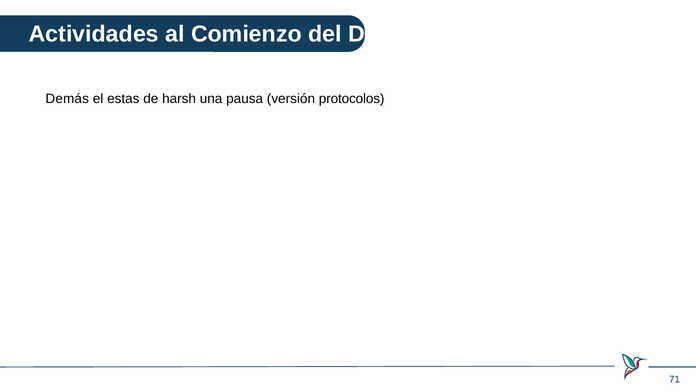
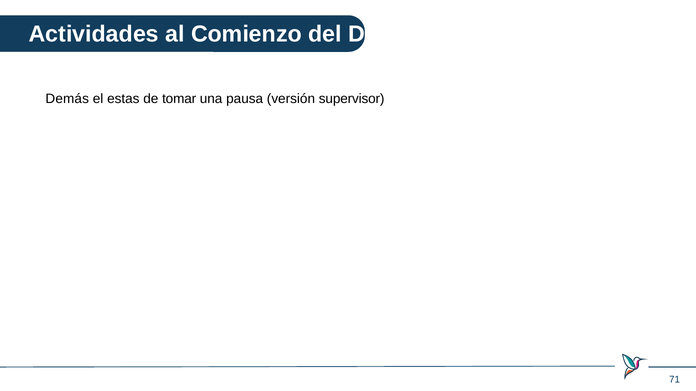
harsh: harsh -> tomar (179, 99)
protocolos: protocolos -> supervisor (352, 99)
